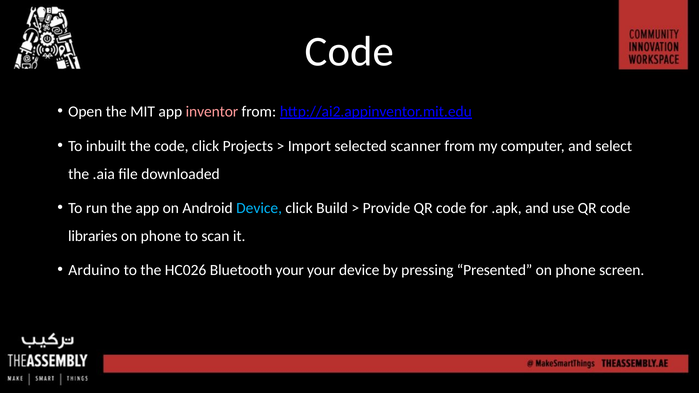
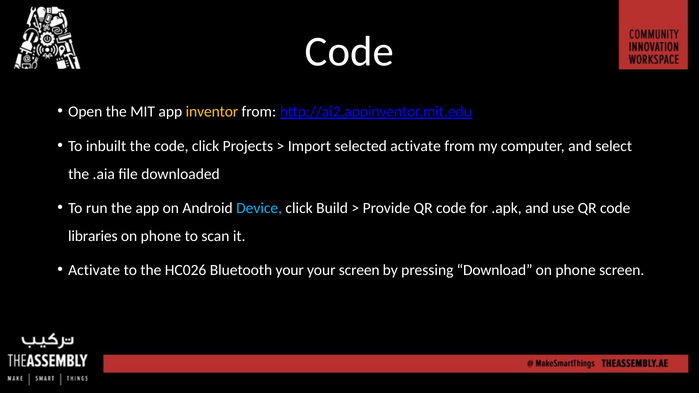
inventor colour: pink -> yellow (212, 112)
selected scanner: scanner -> activate (416, 146)
Arduino: Arduino -> Activate (94, 270)
your device: device -> screen (359, 270)
Presented: Presented -> Download (495, 270)
